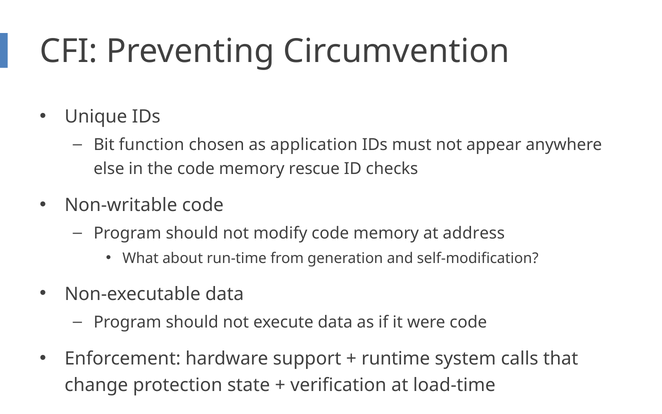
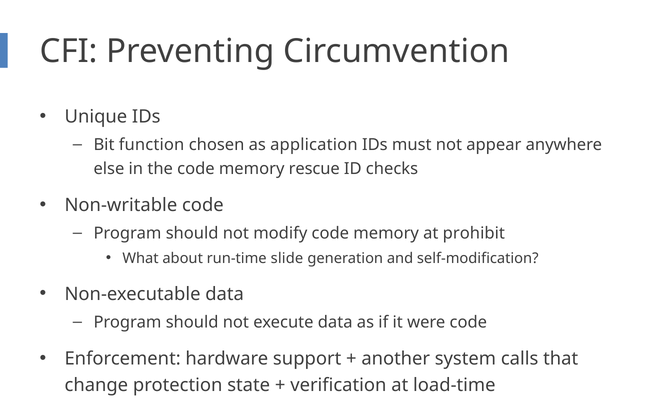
address: address -> prohibit (474, 233)
from: from -> slide (287, 258)
runtime: runtime -> another (396, 358)
